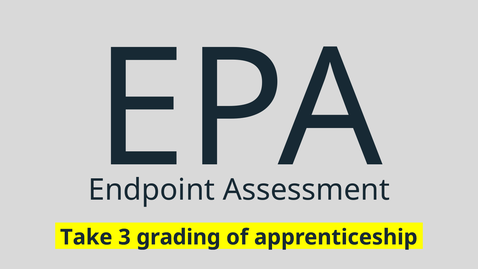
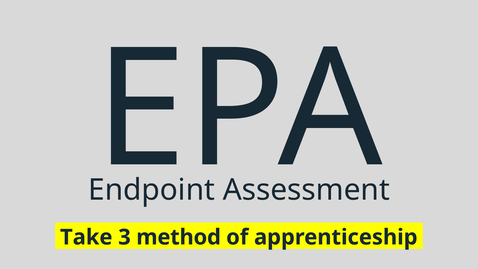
grading: grading -> method (179, 237)
